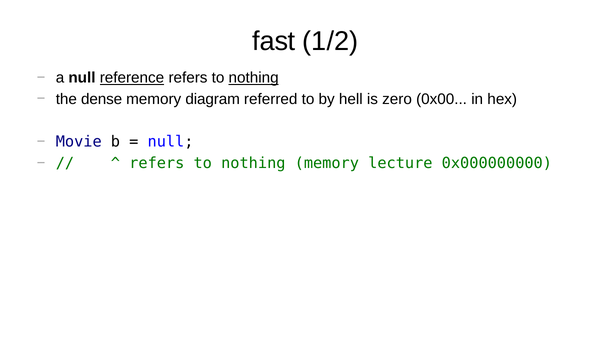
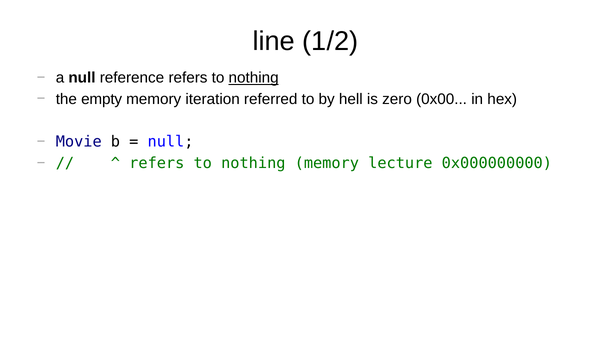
fast: fast -> line (274, 41)
reference underline: present -> none (132, 78)
dense: dense -> empty (102, 99)
diagram: diagram -> iteration (213, 99)
